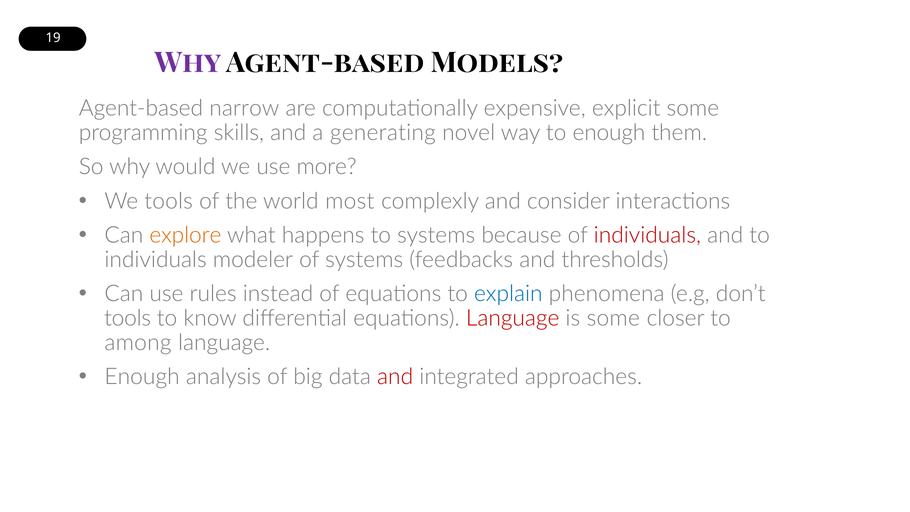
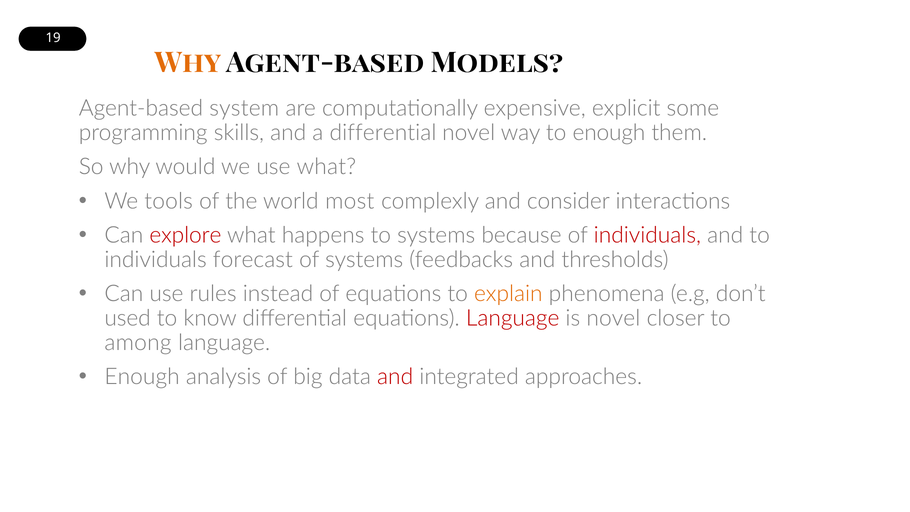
Why colour: purple -> orange (188, 63)
narrow: narrow -> system (244, 108)
a generating: generating -> differential (383, 133)
use more: more -> what (326, 167)
explore colour: orange -> red (185, 235)
modeler: modeler -> forecast (253, 260)
explain colour: blue -> orange (508, 294)
tools: tools -> used (128, 318)
is some: some -> novel (613, 318)
